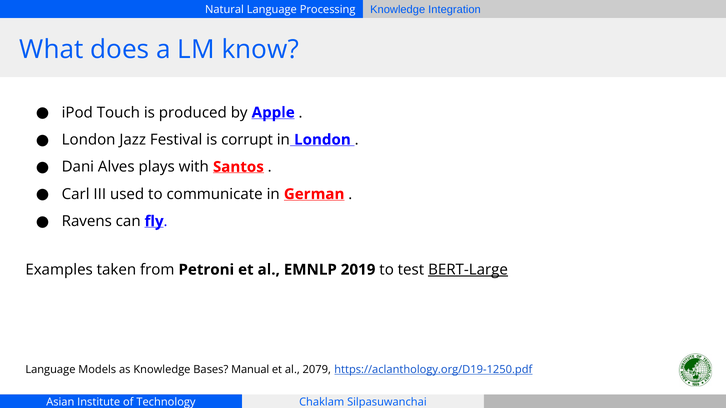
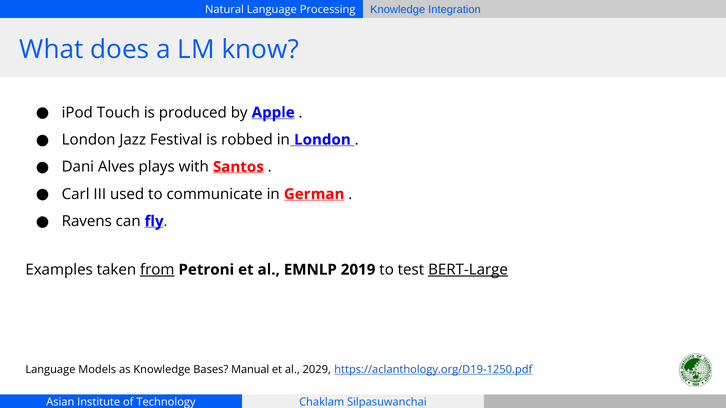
corrupt: corrupt -> robbed (247, 140)
from underline: none -> present (157, 270)
2079: 2079 -> 2029 (317, 370)
